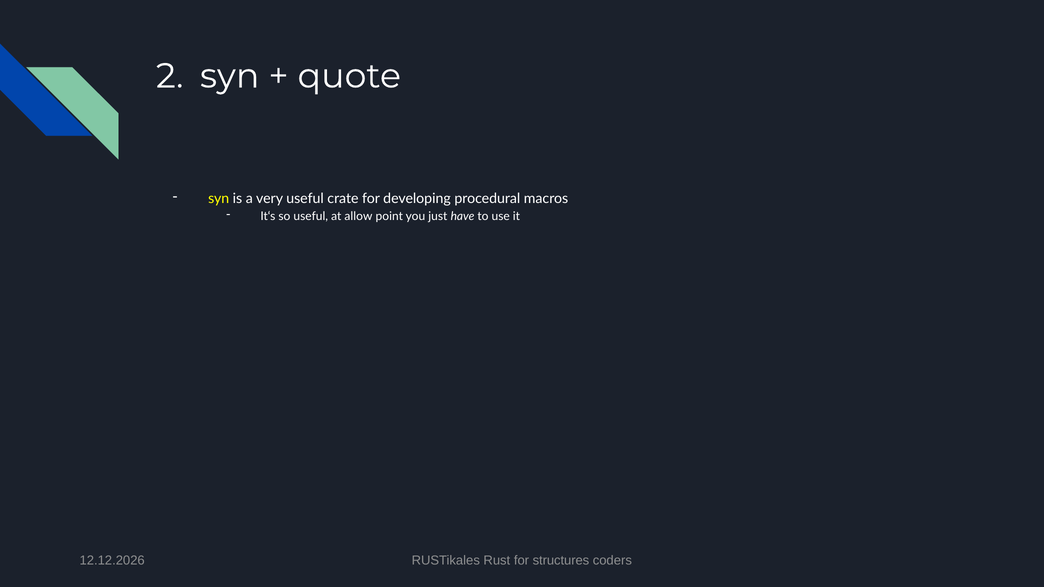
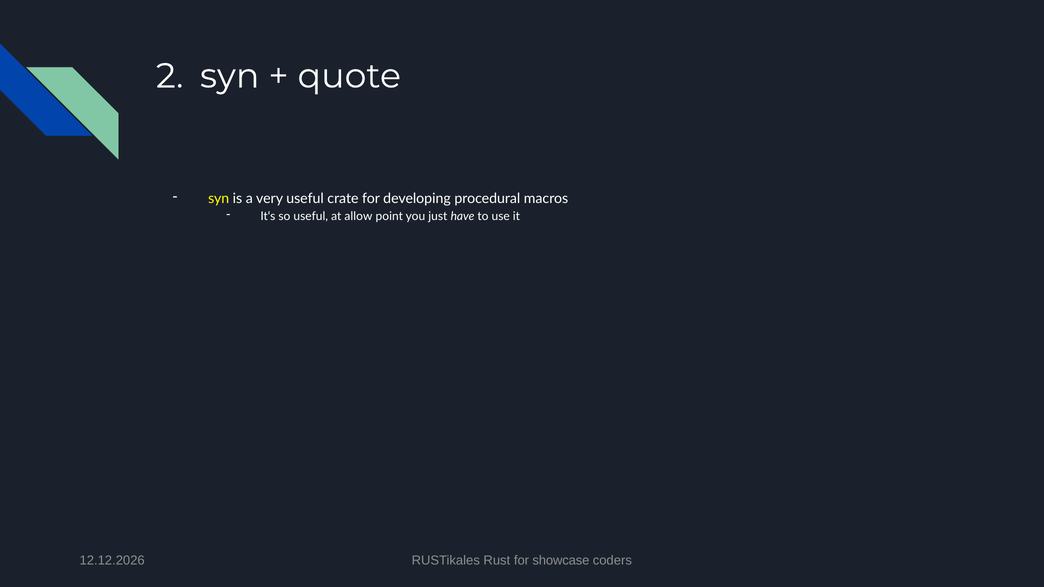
structures: structures -> showcase (561, 561)
